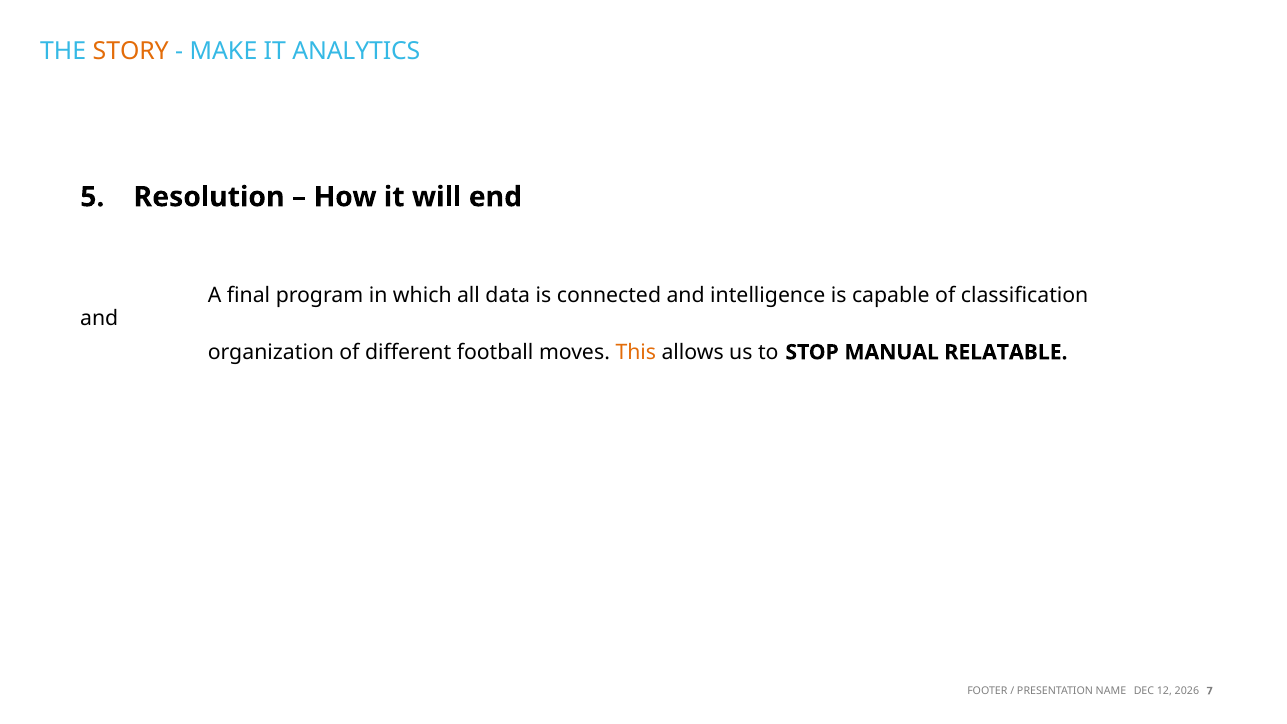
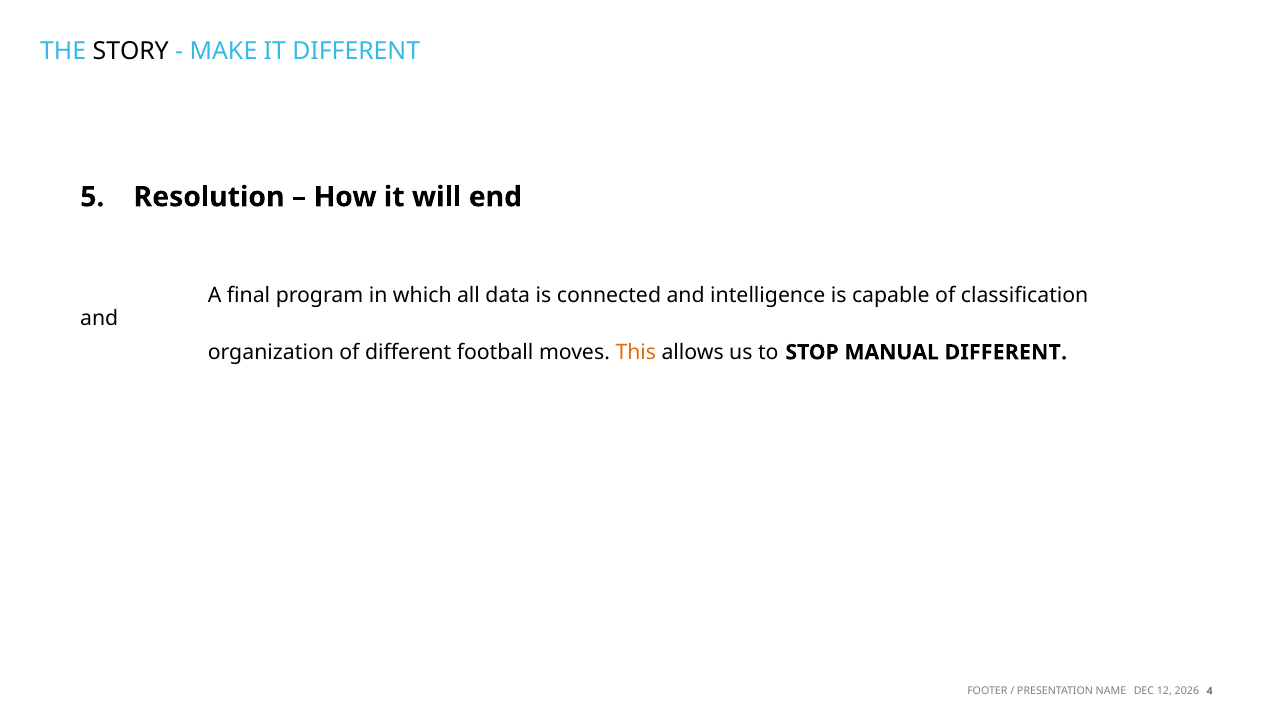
STORY colour: orange -> black (131, 51)
IT ANALYTICS: ANALYTICS -> DIFFERENT (356, 51)
MANUAL RELATABLE: RELATABLE -> DIFFERENT (1006, 352)
7: 7 -> 4 (1210, 691)
